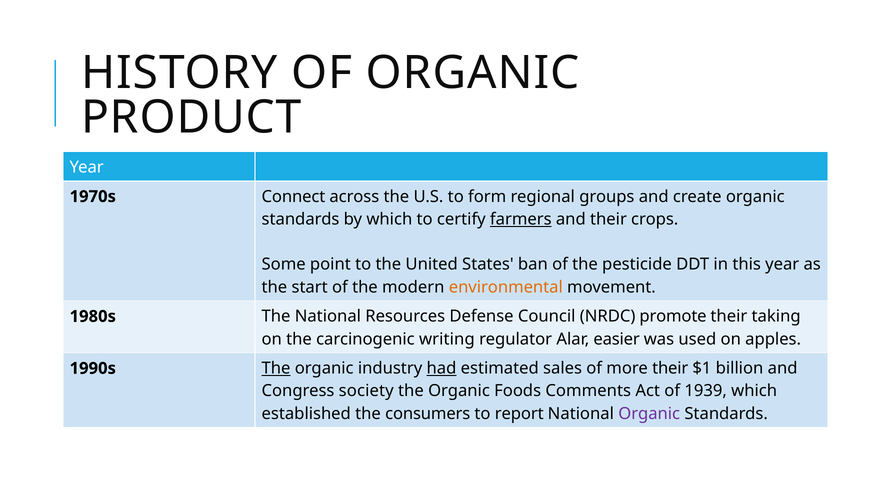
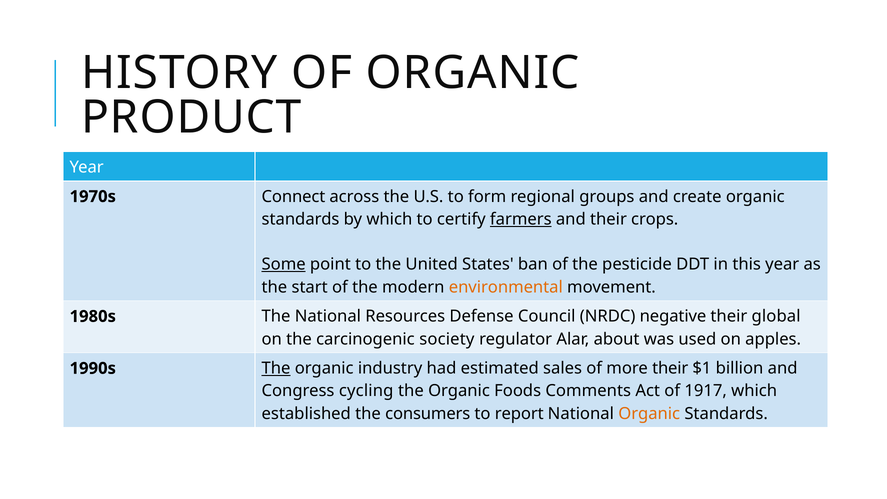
Some underline: none -> present (284, 264)
promote: promote -> negative (673, 316)
taking: taking -> global (776, 316)
writing: writing -> society (447, 339)
easier: easier -> about (617, 339)
had underline: present -> none (441, 368)
society: society -> cycling (366, 391)
1939: 1939 -> 1917 (706, 391)
Organic colour: purple -> orange (649, 414)
